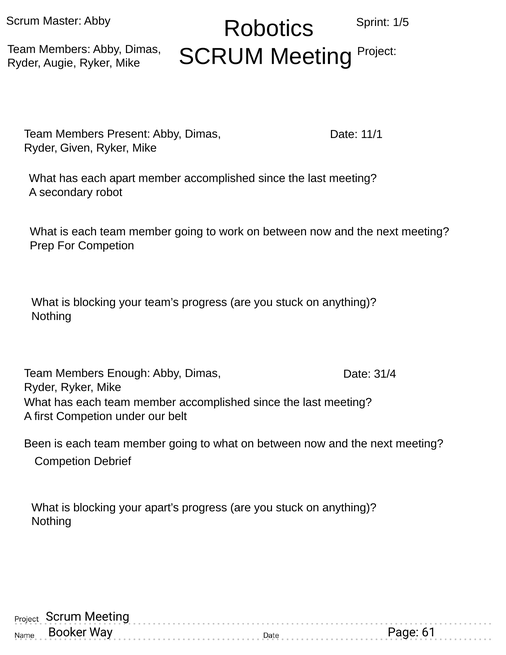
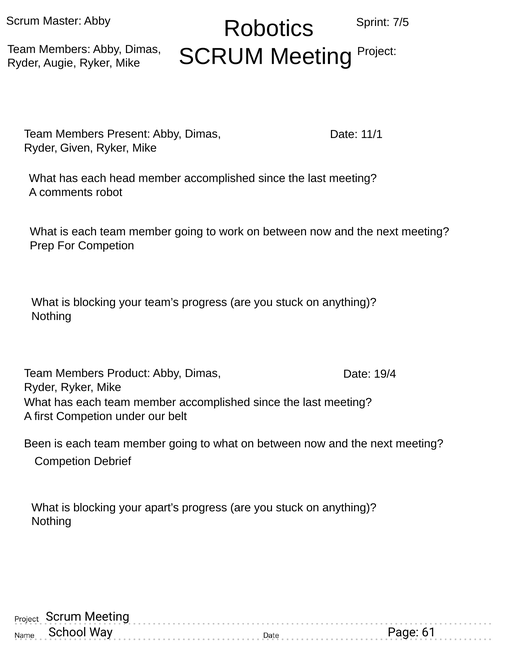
1/5: 1/5 -> 7/5 (401, 22)
apart: apart -> head (122, 178)
secondary: secondary -> comments (66, 192)
Enough: Enough -> Product (129, 373)
31/4: 31/4 -> 19/4 (385, 374)
Booker: Booker -> School (67, 632)
